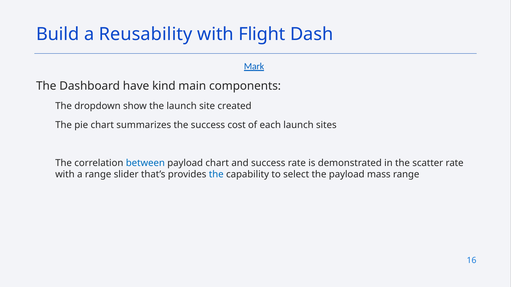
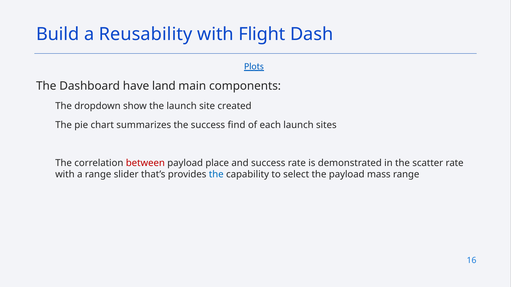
Mark: Mark -> Plots (254, 66)
kind: kind -> land (164, 86)
cost: cost -> find (237, 125)
between colour: blue -> red (145, 163)
payload chart: chart -> place (217, 163)
